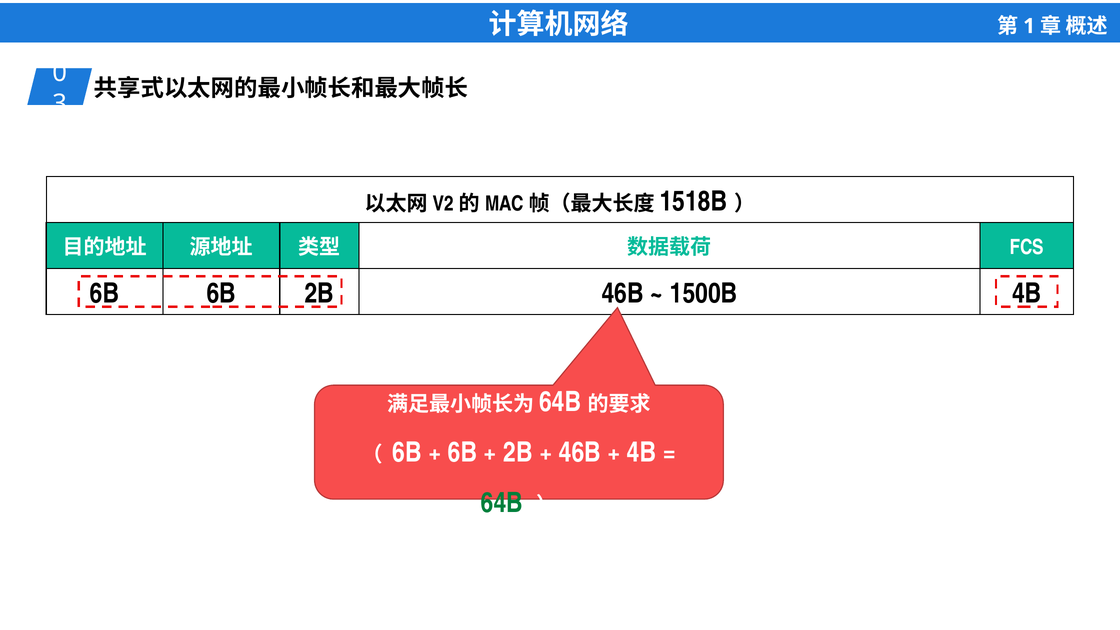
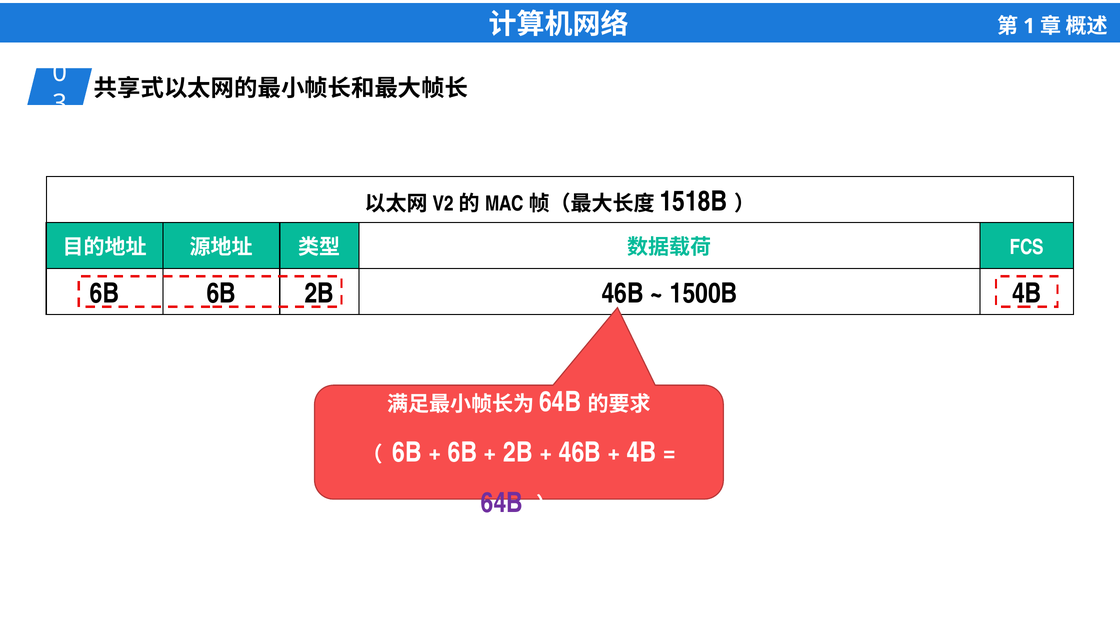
64B colour: green -> purple (502, 503)
